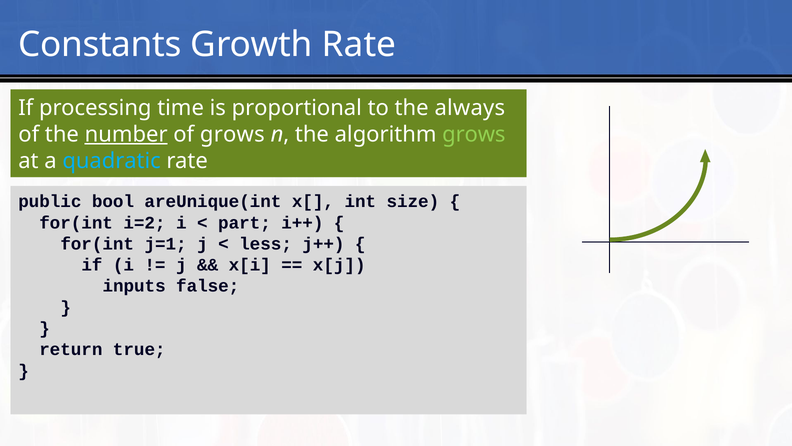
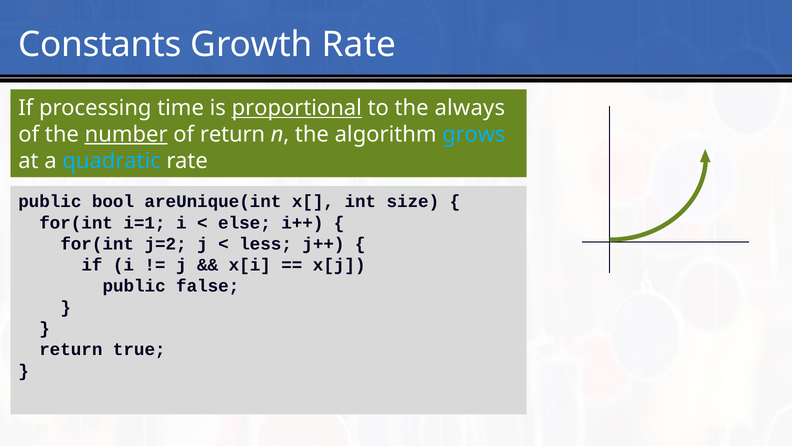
proportional underline: none -> present (297, 108)
of grows: grows -> return (233, 134)
grows colour: light green -> light blue (474, 134)
i=2: i=2 -> i=1 (144, 223)
part: part -> else (244, 223)
j=1: j=1 -> j=2 (166, 244)
inputs: inputs -> public (134, 286)
